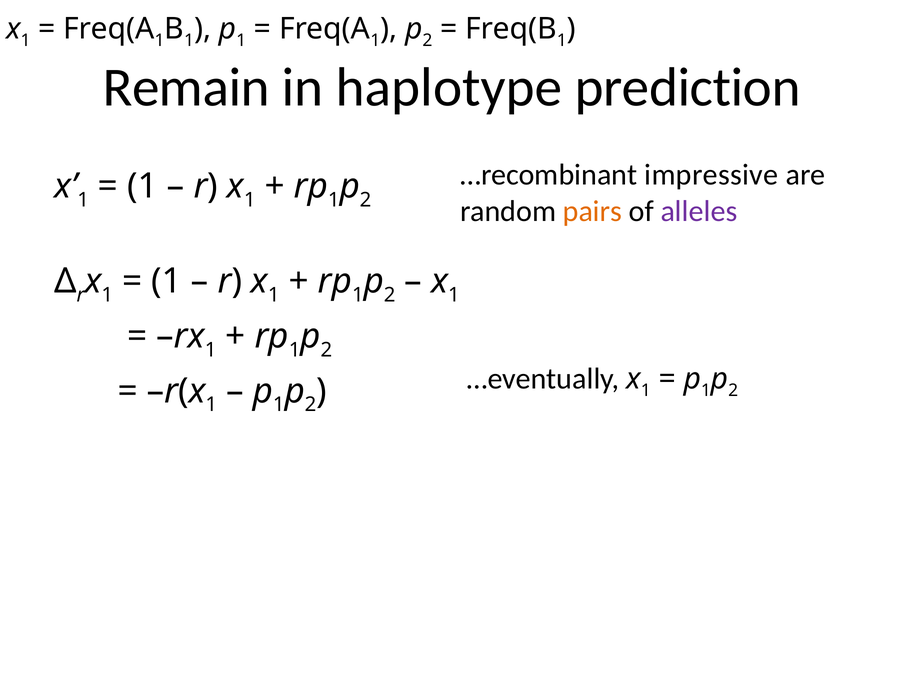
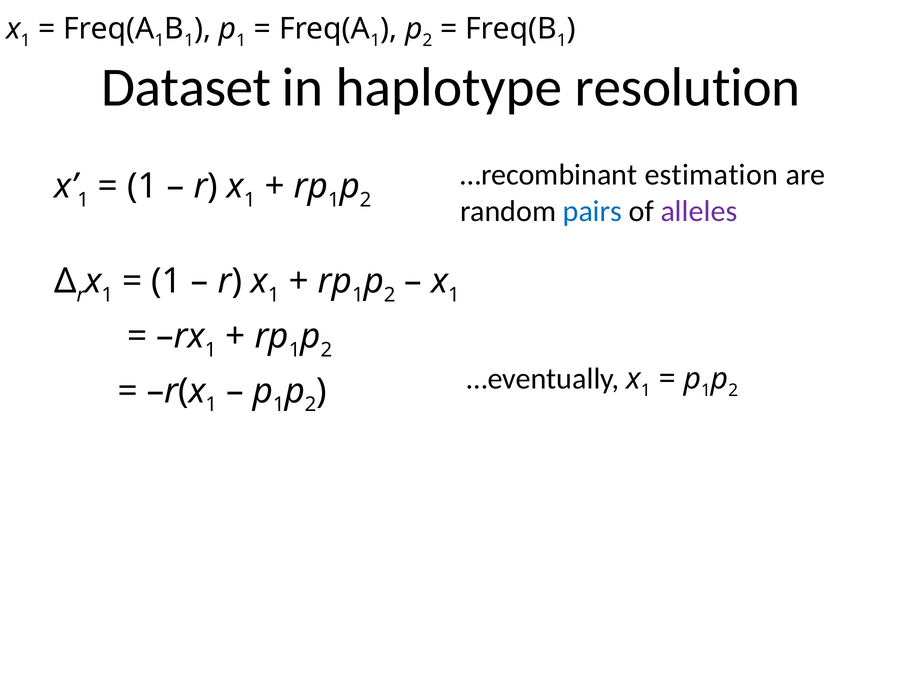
Remain: Remain -> Dataset (186, 88)
prediction: prediction -> resolution (688, 88)
impressive: impressive -> estimation (711, 175)
pairs colour: orange -> blue (592, 211)
